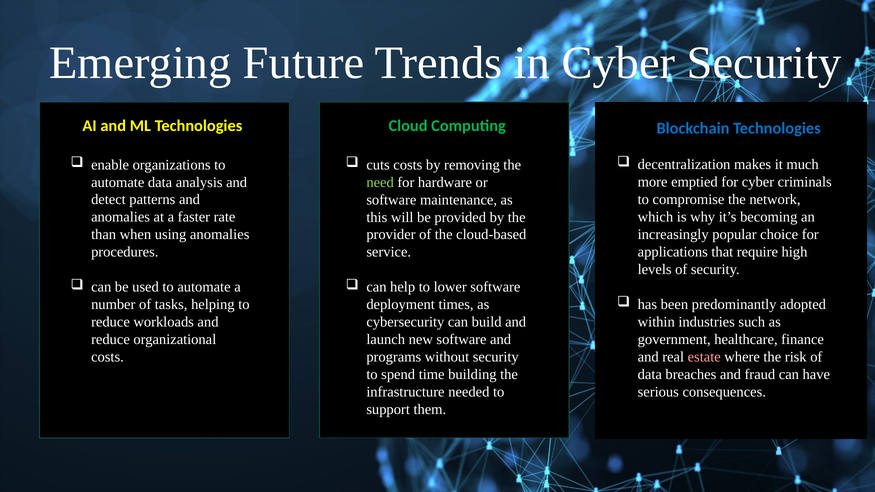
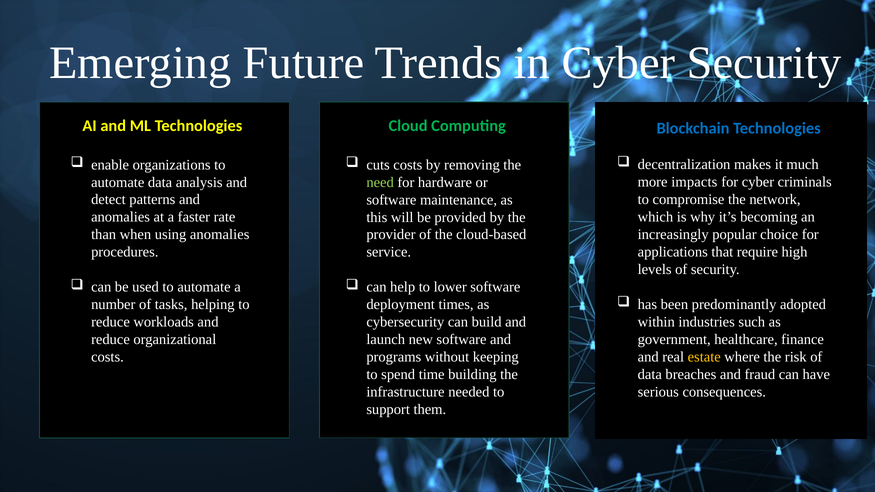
emptied: emptied -> impacts (694, 182)
estate colour: pink -> yellow (704, 357)
without security: security -> keeping (496, 357)
